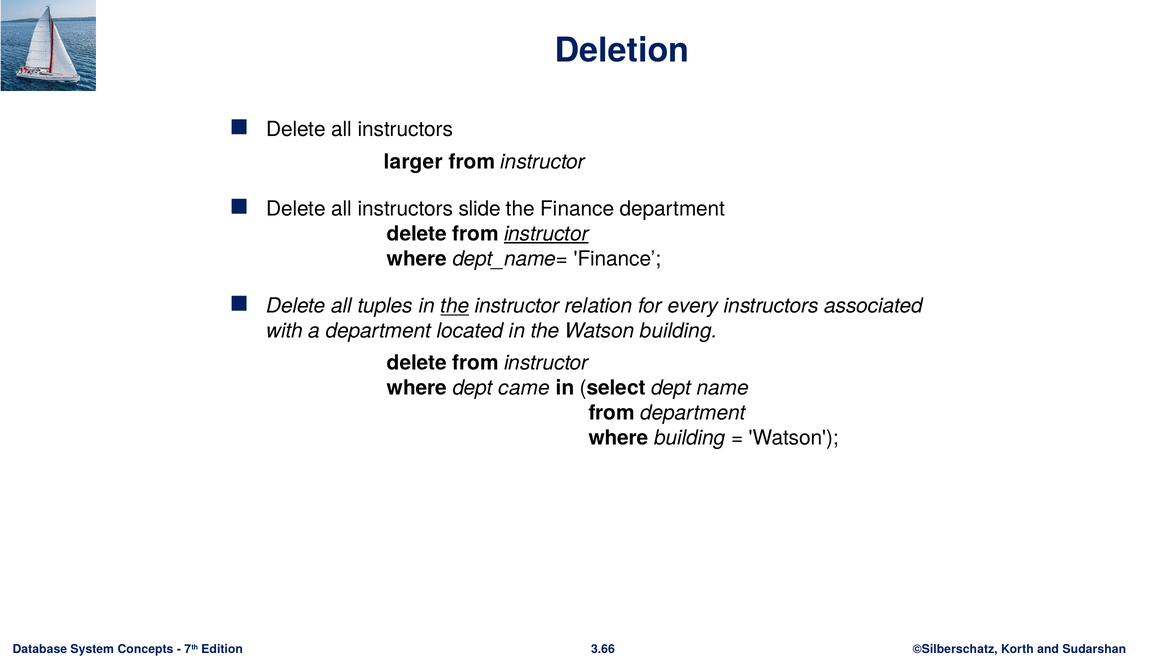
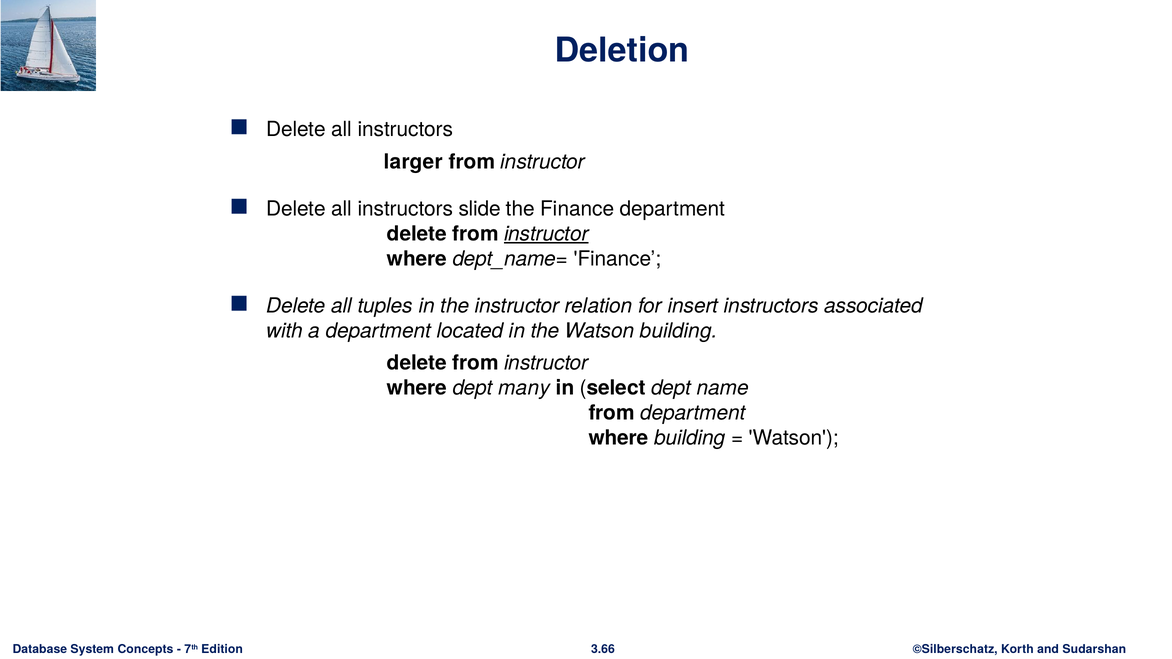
the underline: present -> none (455, 306)
every: every -> insert (693, 306)
came: came -> many (524, 388)
